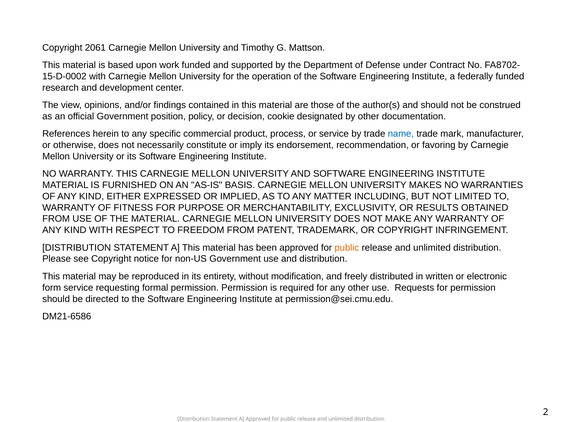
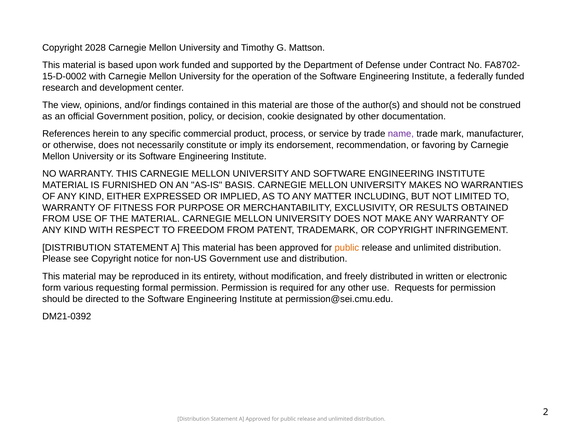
2061: 2061 -> 2028 (95, 48)
name colour: blue -> purple (401, 134)
form service: service -> various (78, 288)
DM21-6586: DM21-6586 -> DM21-0392 (67, 317)
